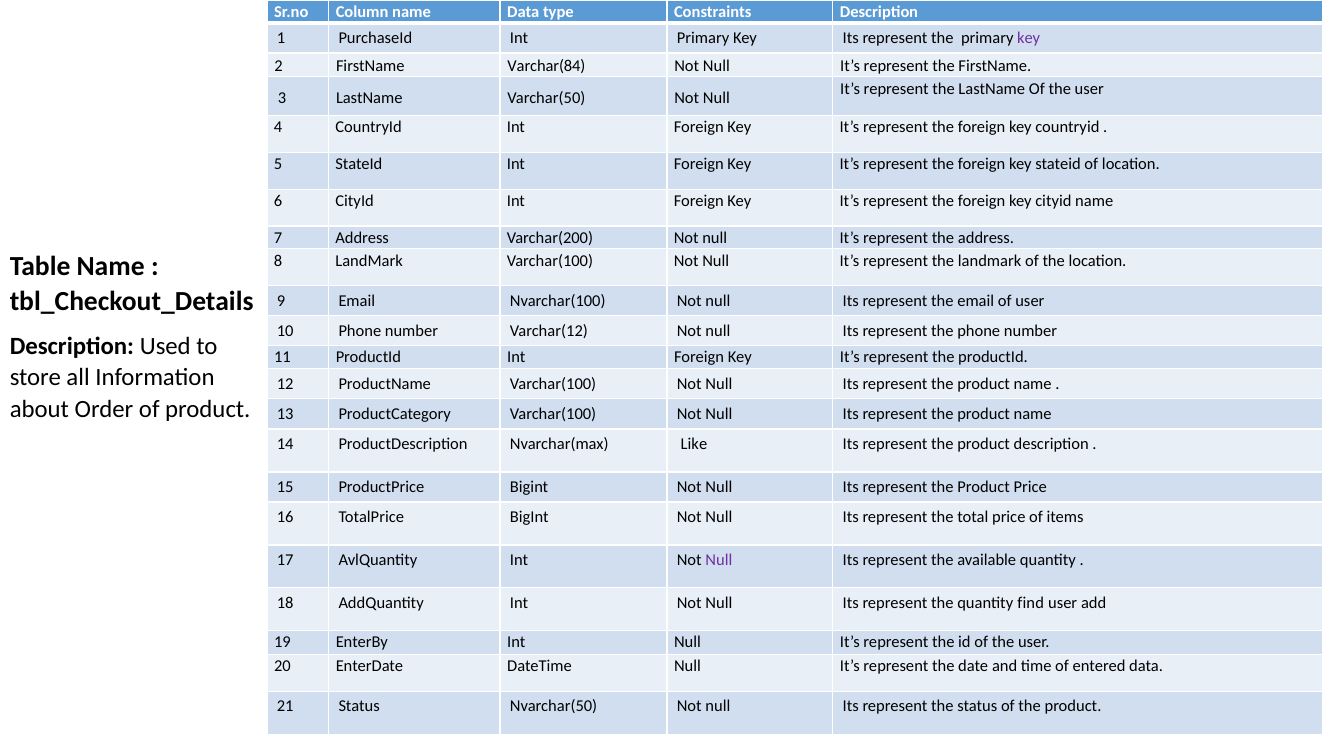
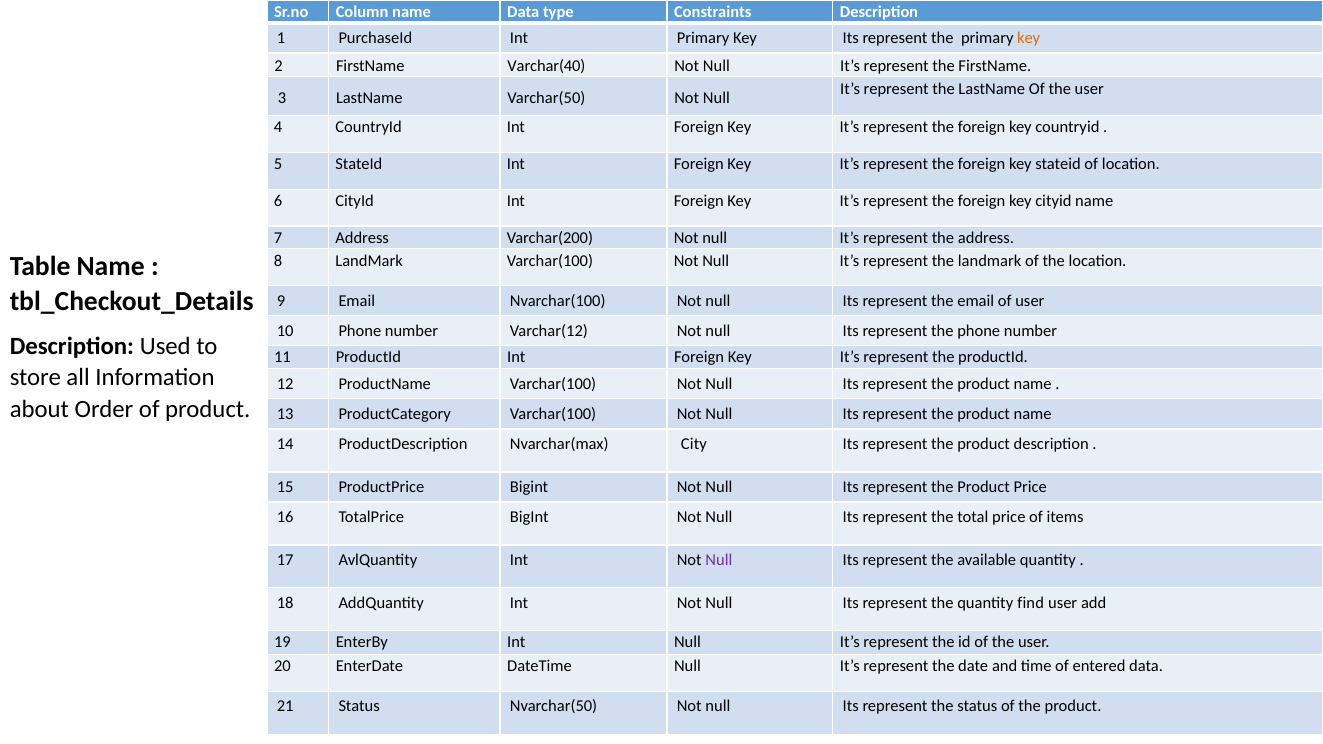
key colour: purple -> orange (1029, 38)
Varchar(84: Varchar(84 -> Varchar(40 (546, 66)
Like: Like -> City (694, 444)
